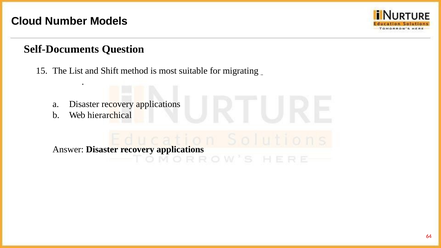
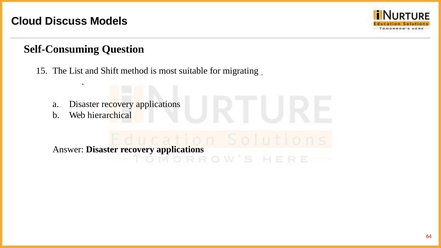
Number: Number -> Discuss (66, 21)
Self-Documents: Self-Documents -> Self-Consuming (61, 49)
